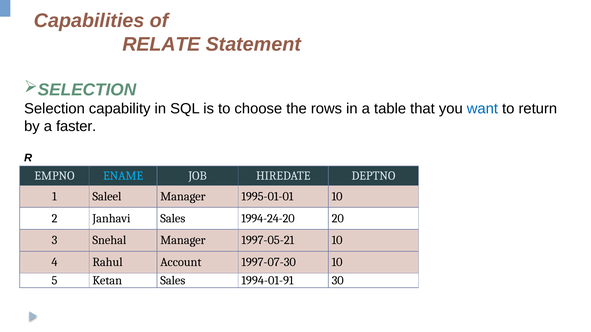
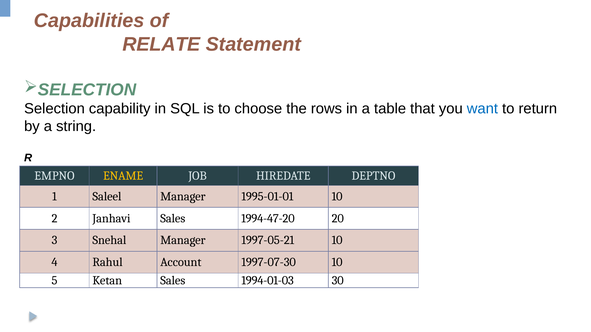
faster: faster -> string (76, 127)
ENAME colour: light blue -> yellow (123, 176)
1994-24-20: 1994-24-20 -> 1994-47-20 (268, 219)
1994-01-91: 1994-01-91 -> 1994-01-03 (268, 281)
